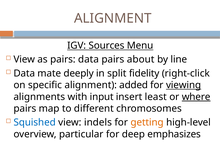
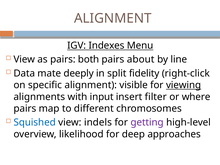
Sources: Sources -> Indexes (107, 46)
pairs data: data -> both (89, 59)
added: added -> visible (134, 85)
least: least -> filter (156, 97)
where underline: present -> none (196, 97)
getting colour: orange -> purple (147, 122)
particular: particular -> likelihood (81, 134)
emphasizes: emphasizes -> approaches (174, 134)
